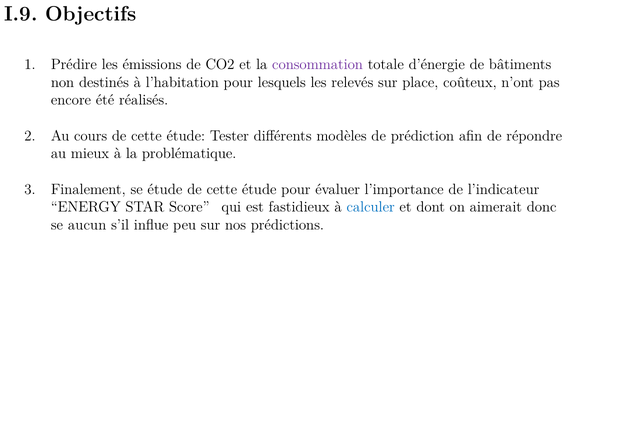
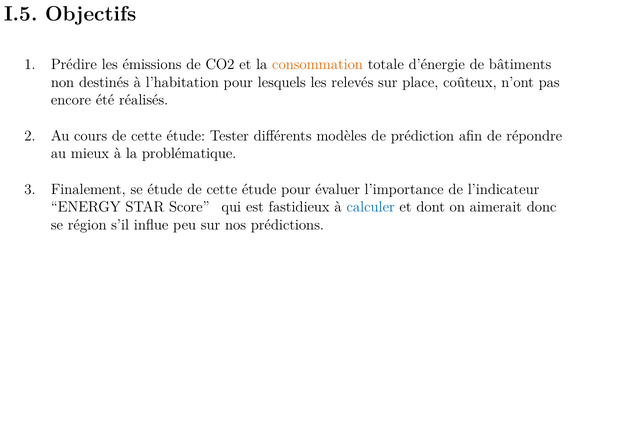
I.9: I.9 -> I.5 (21, 14)
consommation colour: purple -> orange (318, 64)
aucun: aucun -> région (87, 224)
